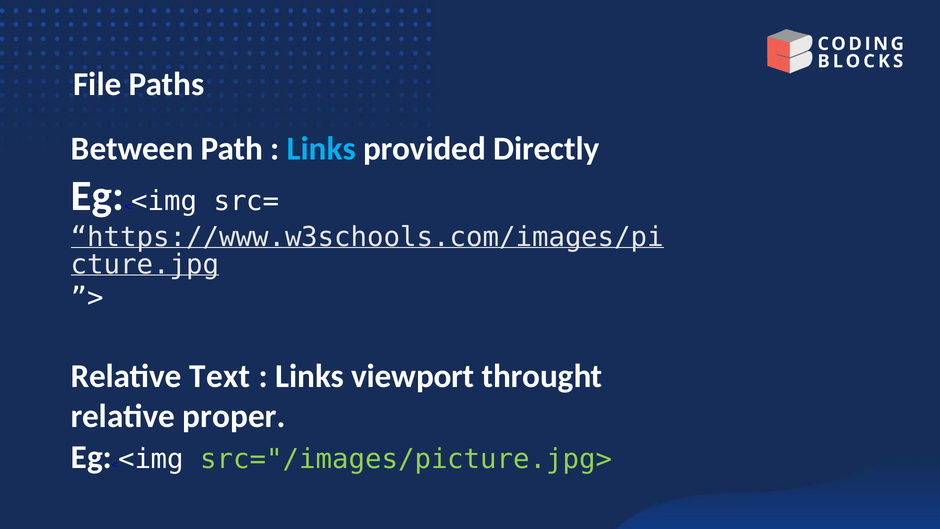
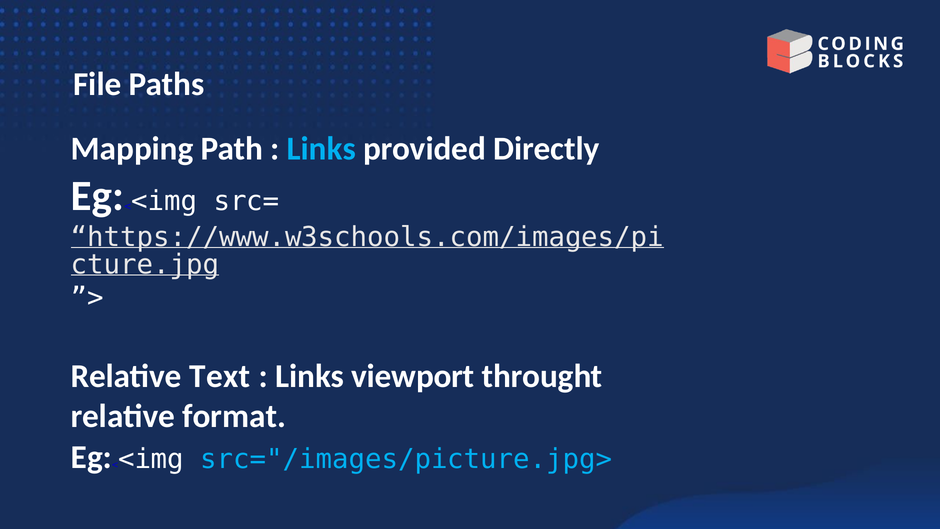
Between: Between -> Mapping (132, 149)
proper: proper -> format (234, 416)
src="/images/picture.jpg> colour: light green -> light blue (406, 459)
